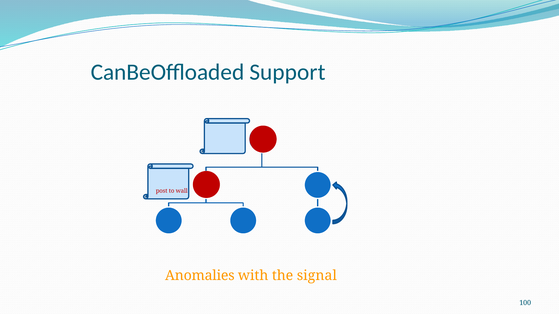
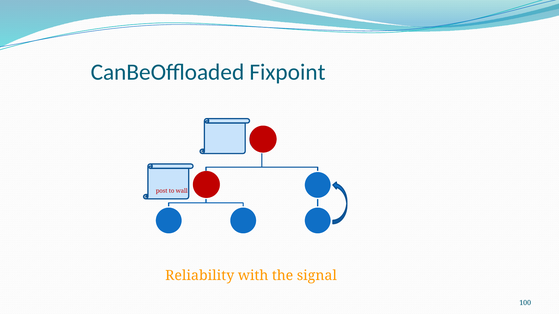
Support: Support -> Fixpoint (288, 72)
Anomalies: Anomalies -> Reliability (200, 276)
